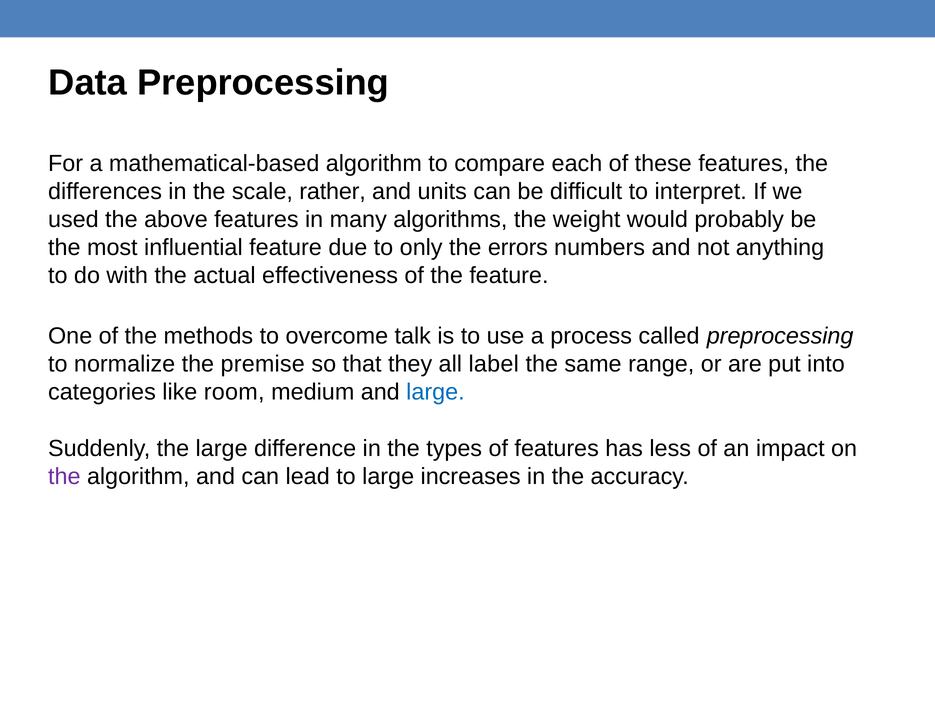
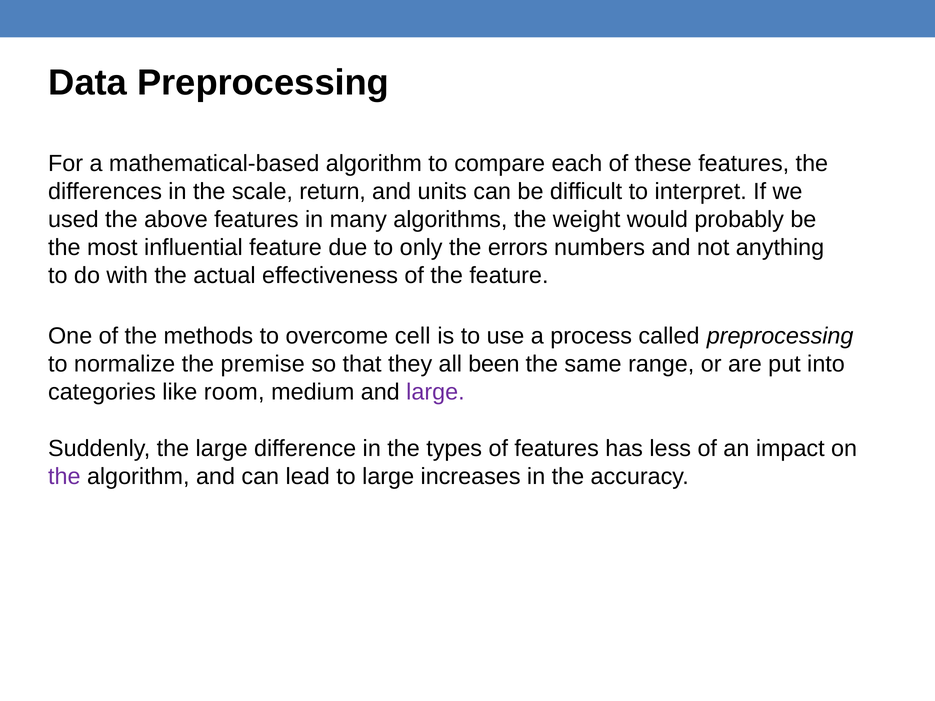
rather: rather -> return (333, 192)
talk: talk -> cell (413, 336)
label: label -> been (494, 364)
large colour: blue -> purple (435, 392)
